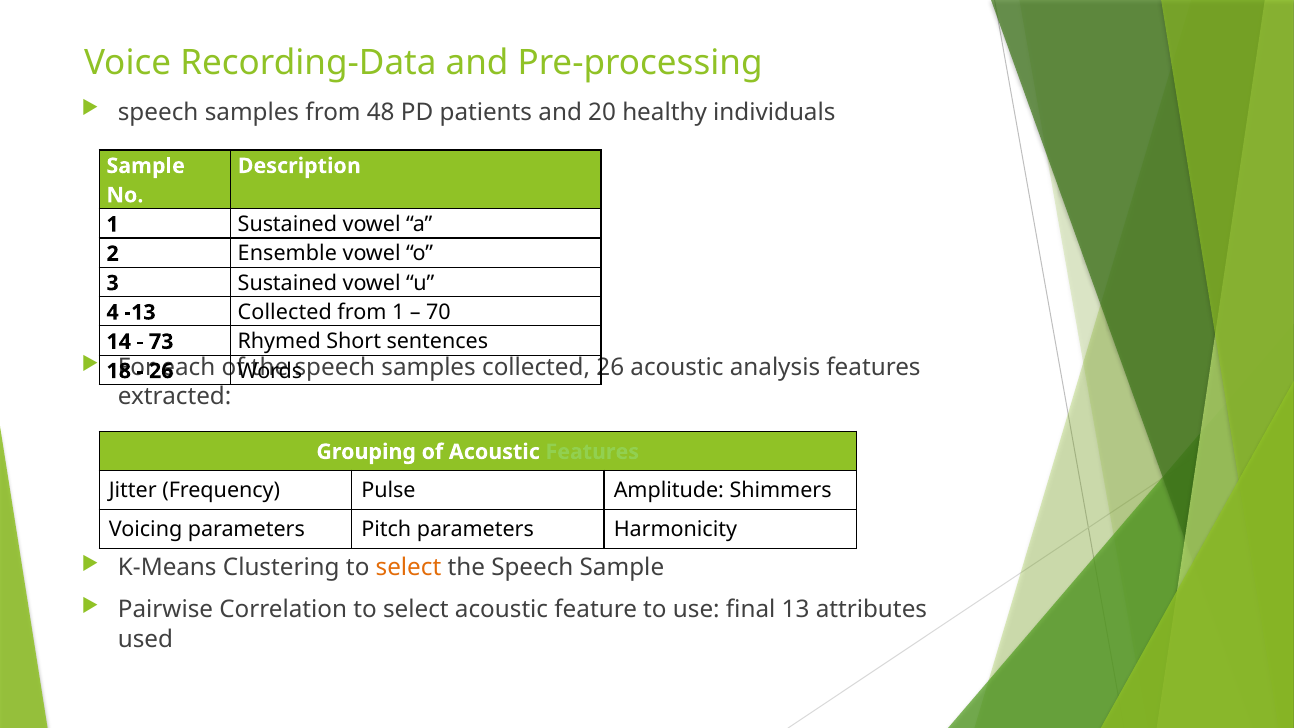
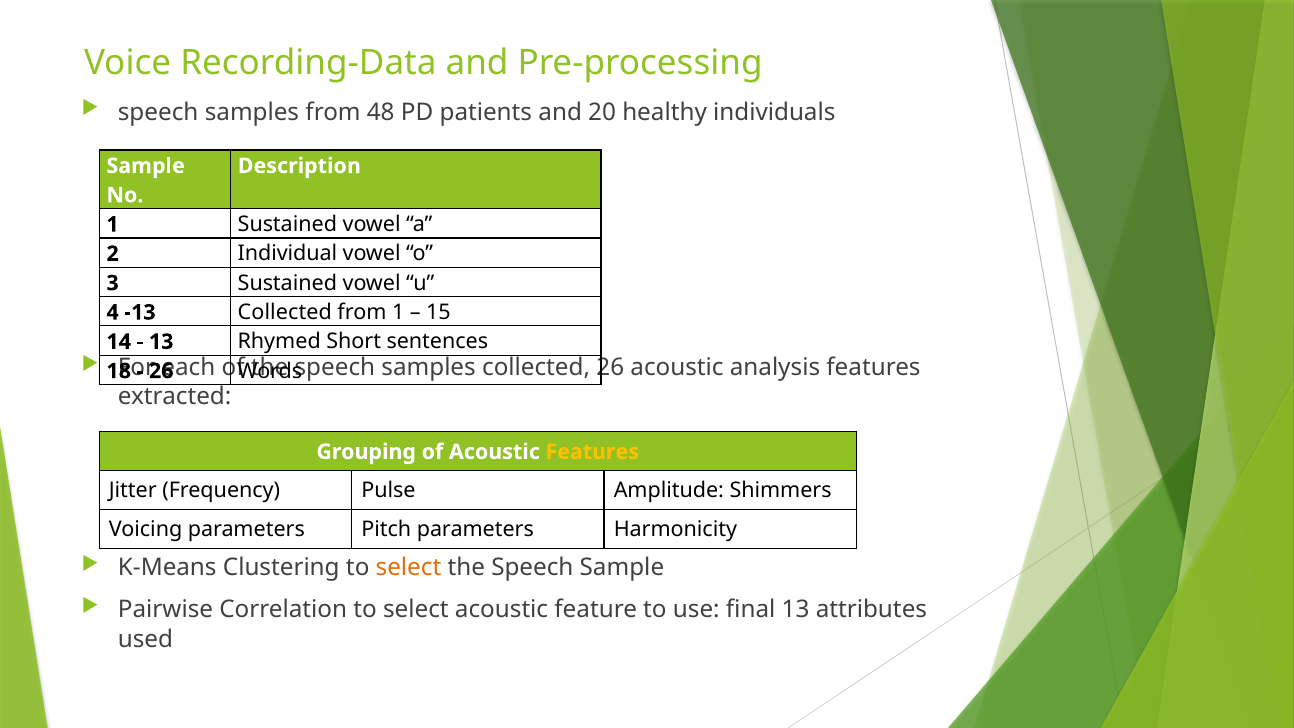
Ensemble: Ensemble -> Individual (287, 254)
70: 70 -> 15 (438, 312)
73: 73 -> 13 (161, 342)
Features colour: light green -> yellow (592, 452)
